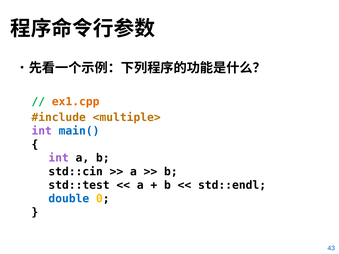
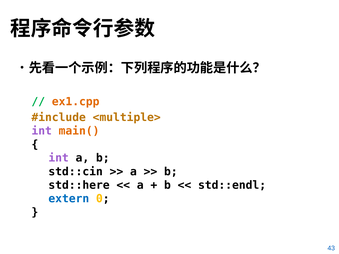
main( colour: blue -> orange (79, 131)
std::test: std::test -> std::here (79, 185)
double: double -> extern (69, 199)
